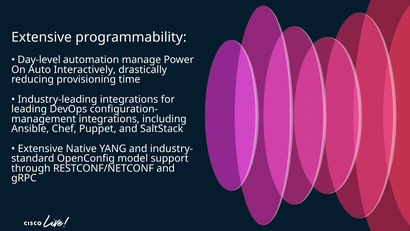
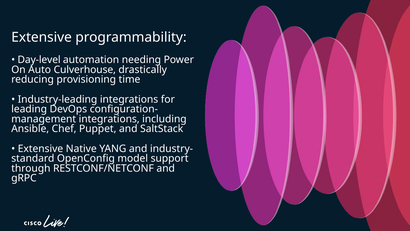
manage: manage -> needing (141, 60)
Interactively: Interactively -> Culverhouse (85, 70)
